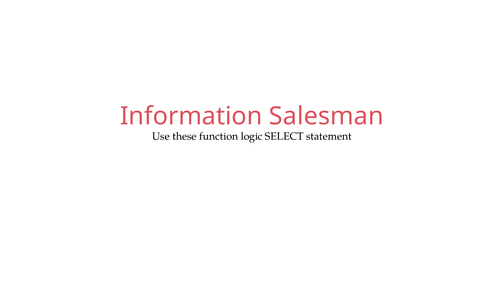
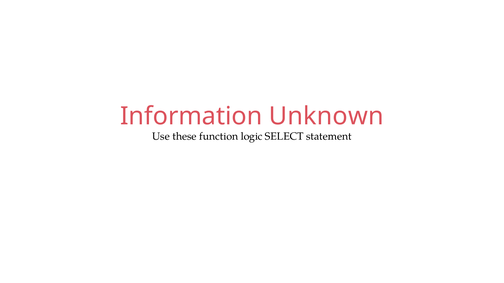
Salesman: Salesman -> Unknown (326, 116)
